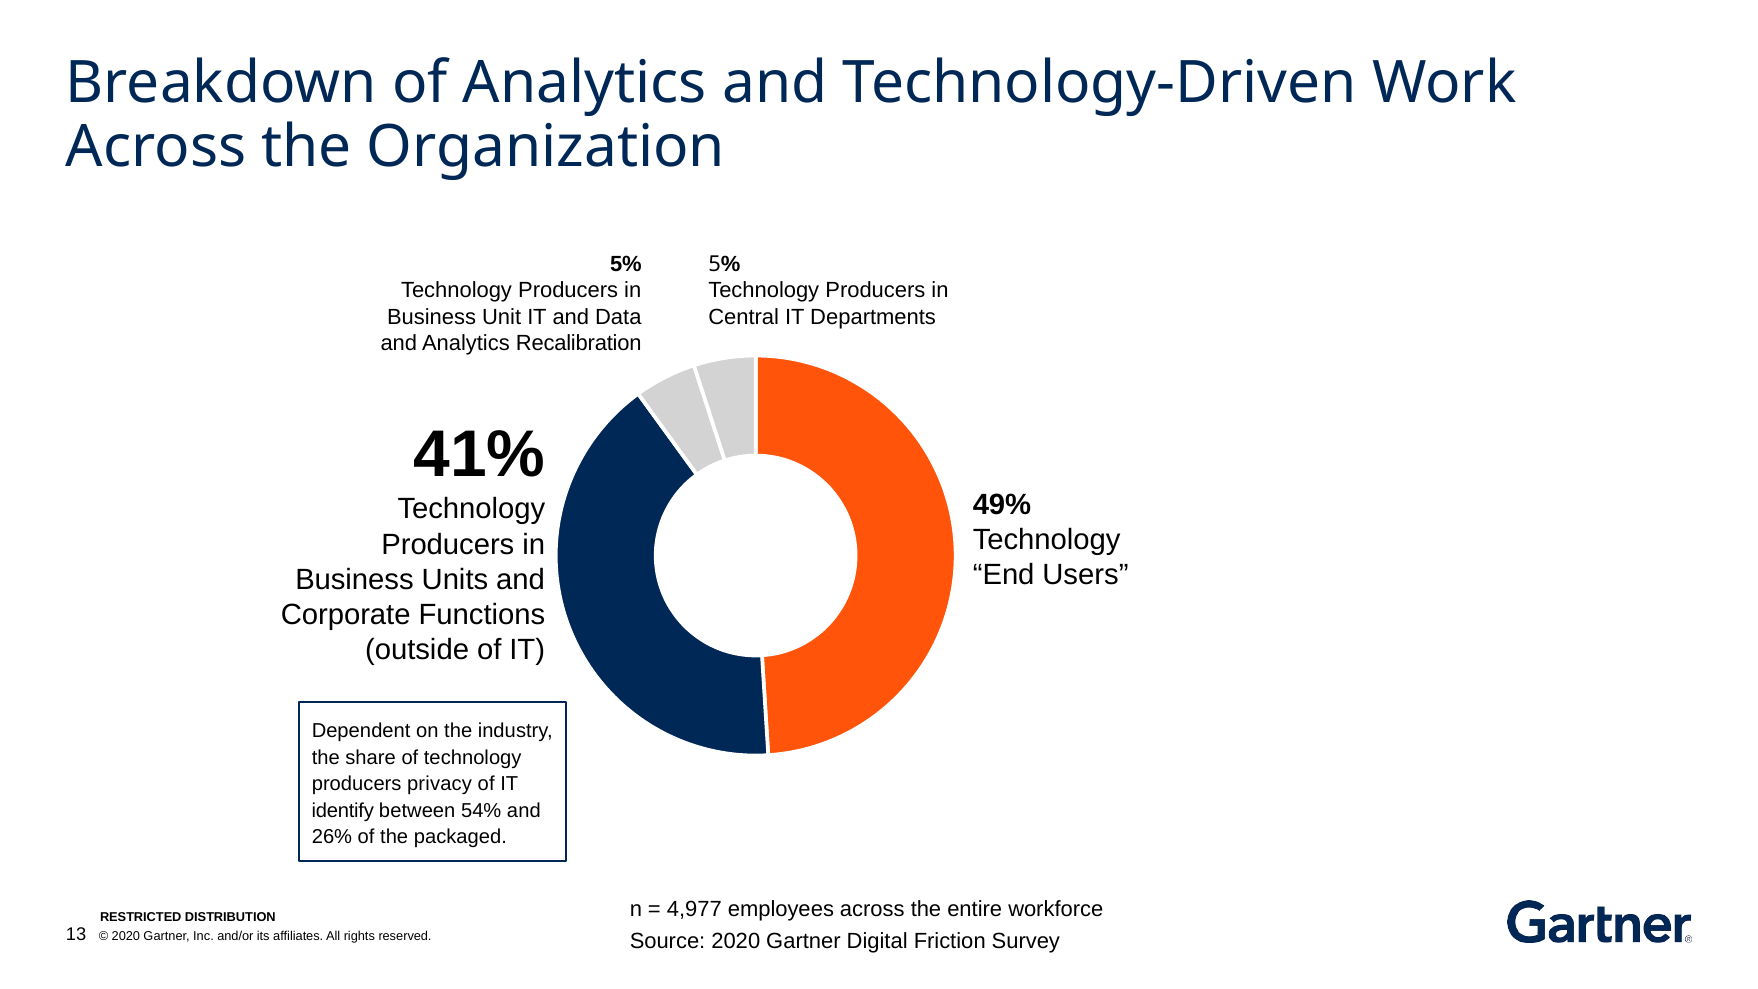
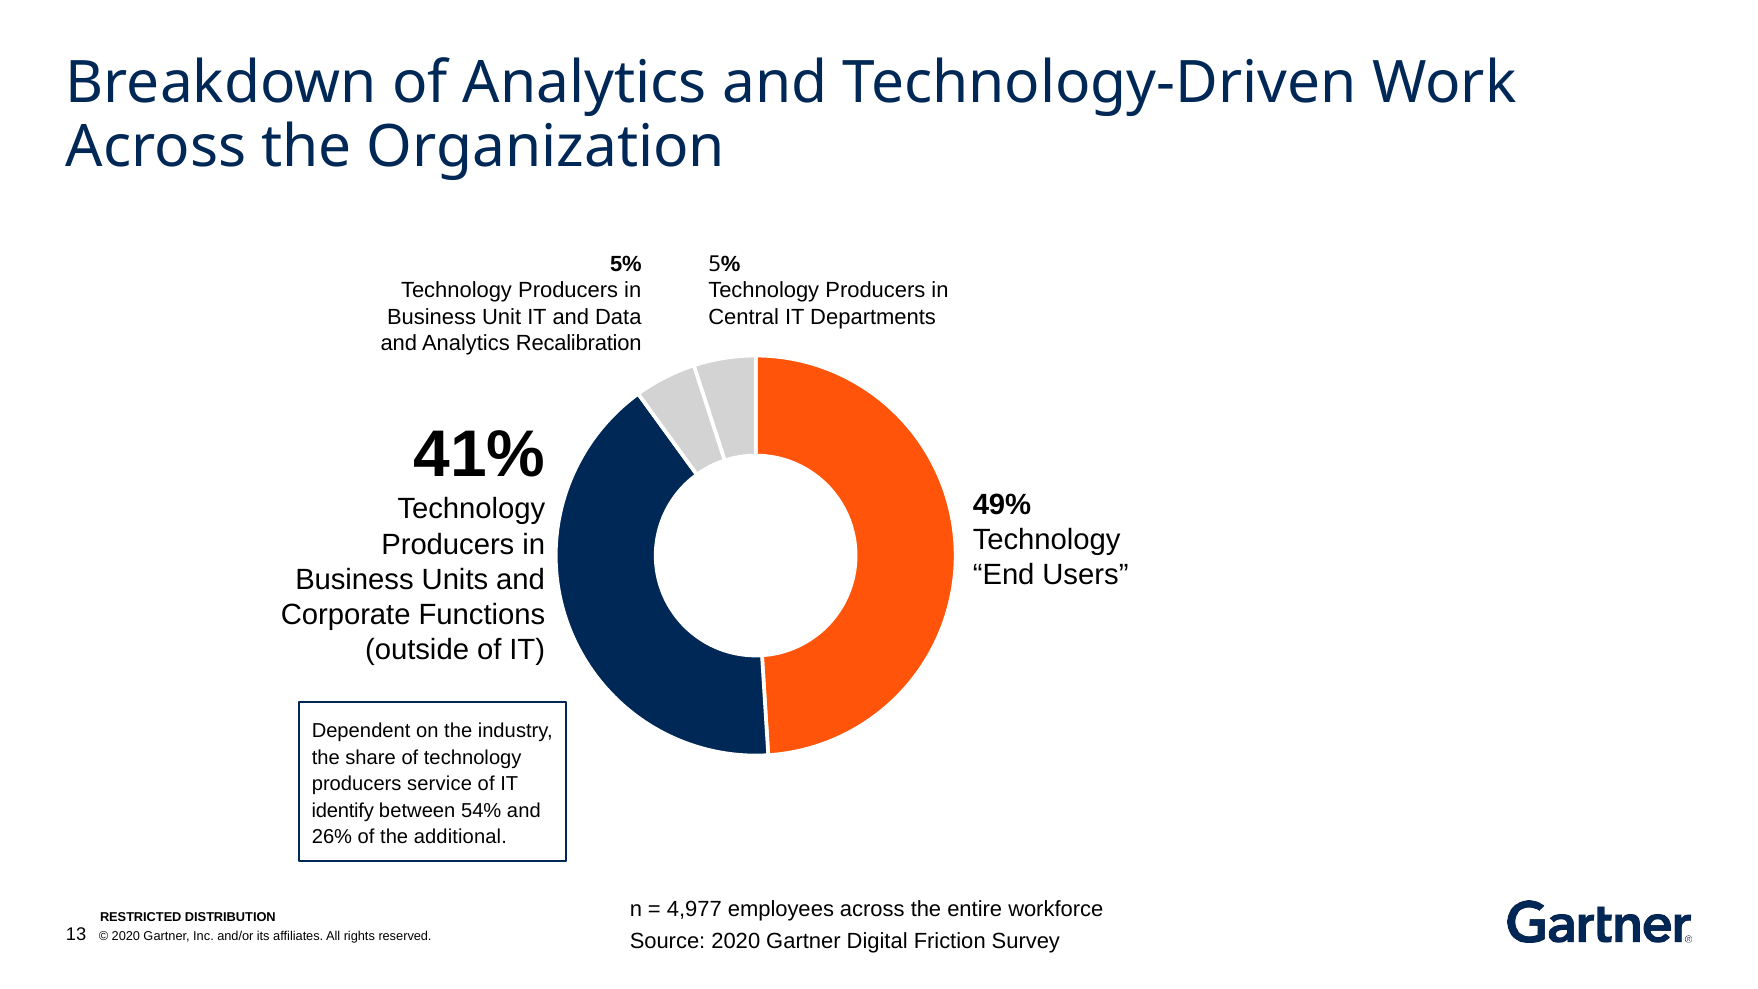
privacy: privacy -> service (440, 784)
packaged: packaged -> additional (460, 837)
